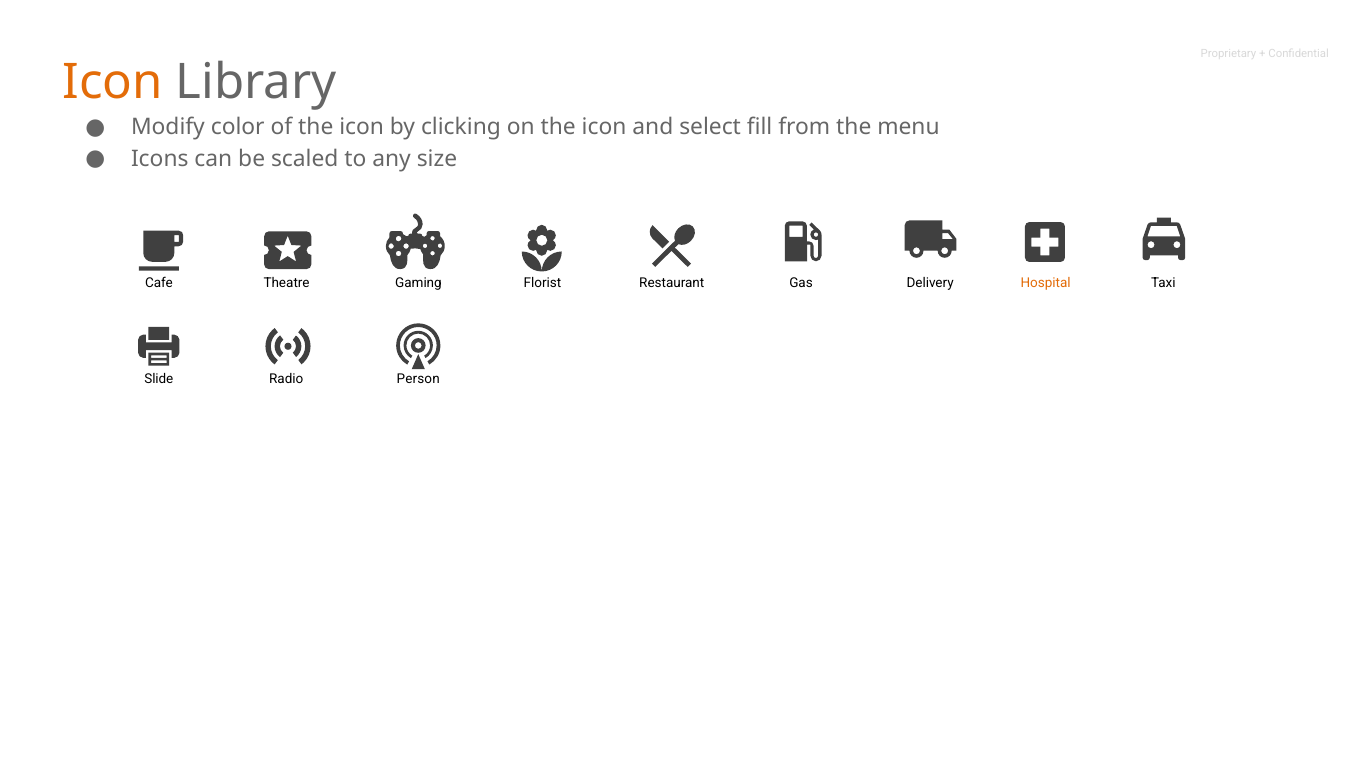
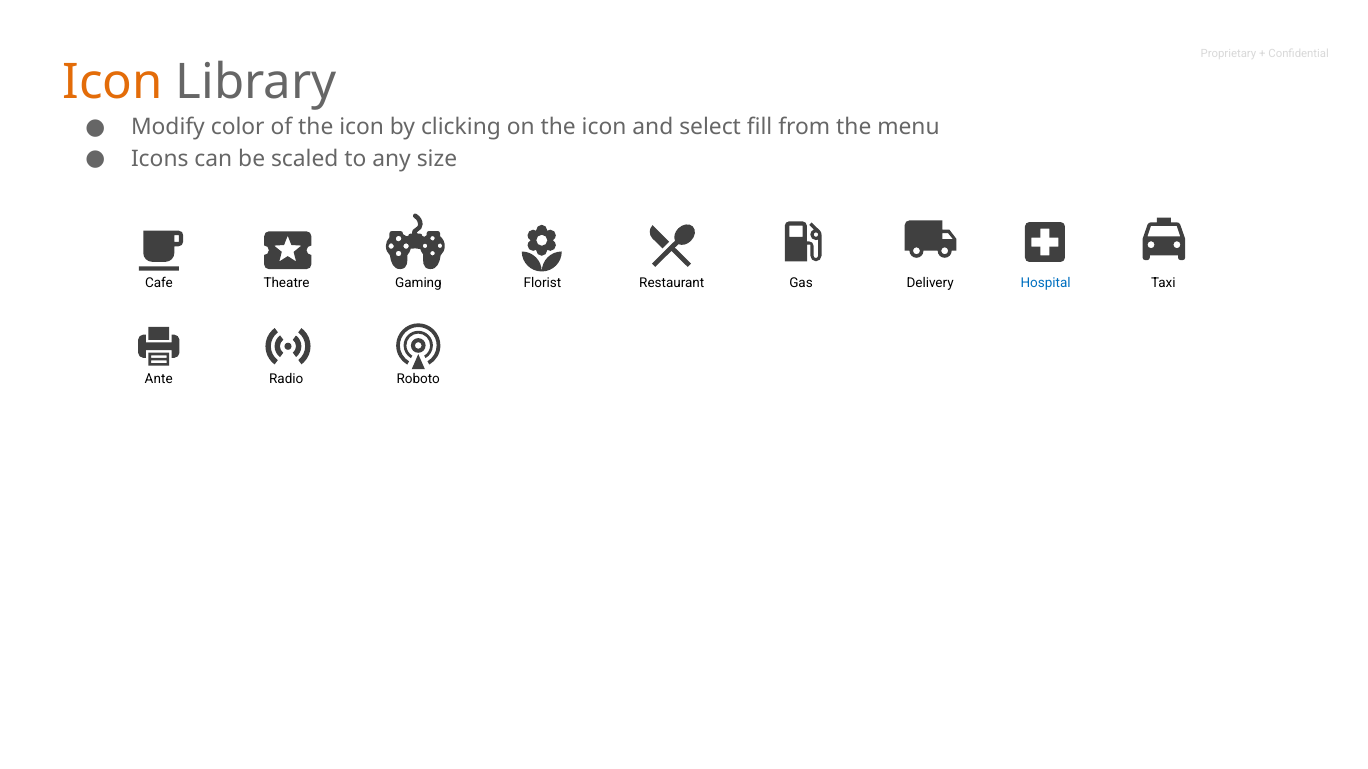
Hospital colour: orange -> blue (1046, 283)
Slide: Slide -> Ante (159, 379)
Person: Person -> Roboto (418, 379)
